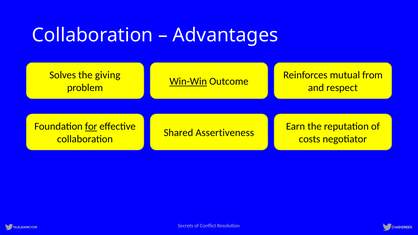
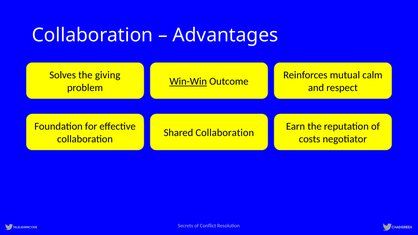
from: from -> calm (372, 75)
for underline: present -> none (91, 127)
Shared Assertiveness: Assertiveness -> Collaboration (225, 133)
